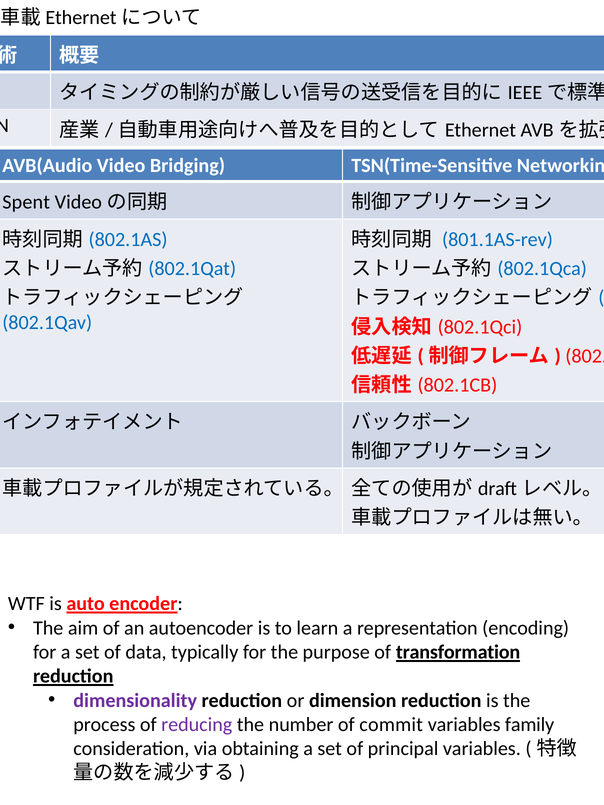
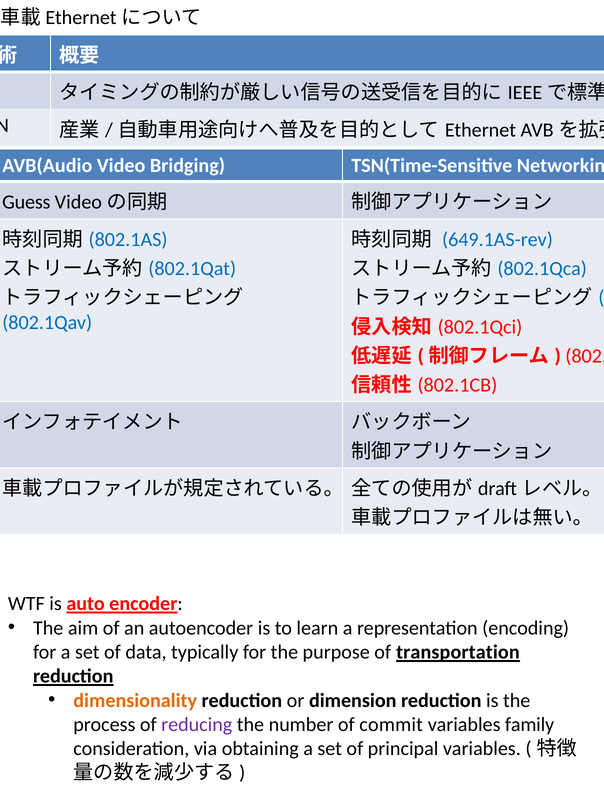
Spent: Spent -> Guess (26, 202)
801.1AS-rev: 801.1AS-rev -> 649.1AS-rev (497, 240)
transformation: transformation -> transportation (458, 652)
dimensionality colour: purple -> orange (135, 701)
